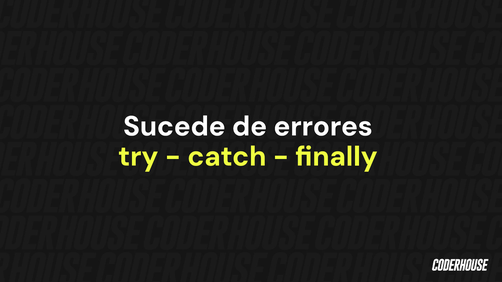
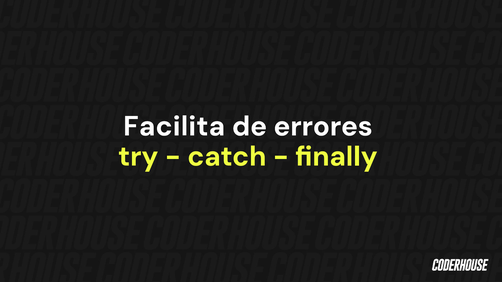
Sucede: Sucede -> Facilita (174, 126)
